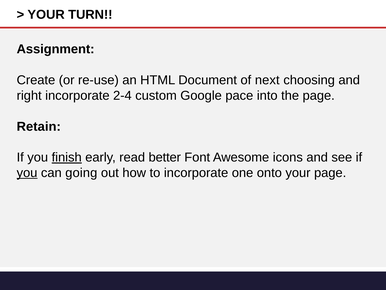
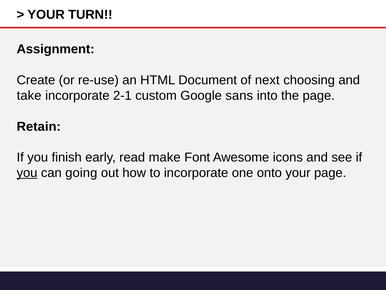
right: right -> take (29, 95)
2-4: 2-4 -> 2-1 (122, 95)
pace: pace -> sans (239, 95)
finish underline: present -> none (67, 157)
better: better -> make (165, 157)
